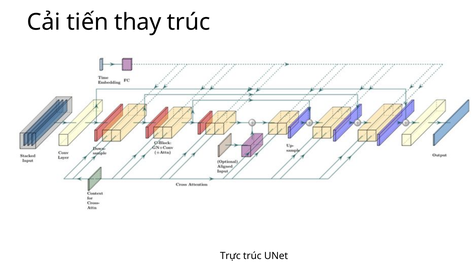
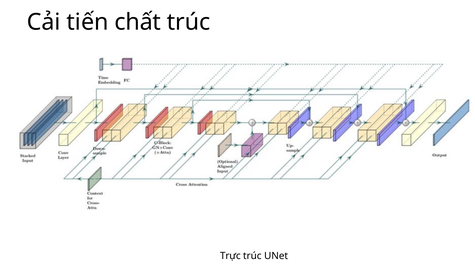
thay: thay -> chất (138, 22)
